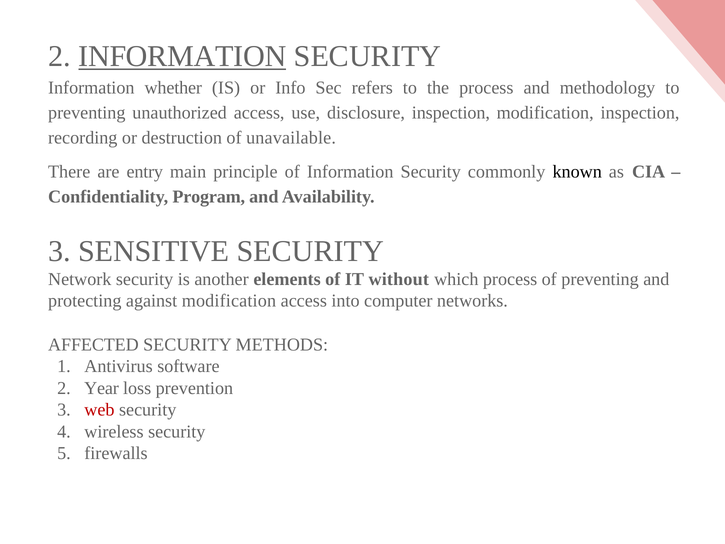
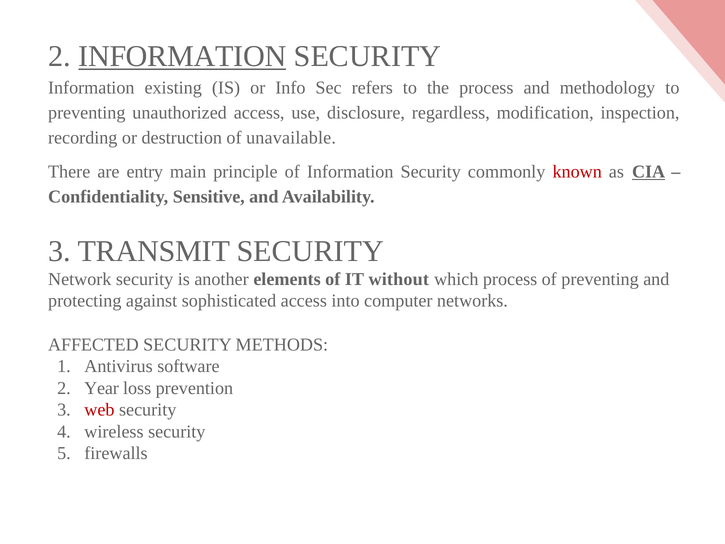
whether: whether -> existing (173, 88)
disclosure inspection: inspection -> regardless (451, 113)
known colour: black -> red (577, 172)
CIA underline: none -> present (649, 172)
Program: Program -> Sensitive (209, 197)
SENSITIVE: SENSITIVE -> TRANSMIT (154, 251)
against modification: modification -> sophisticated (229, 301)
